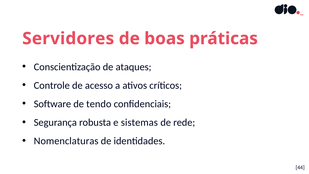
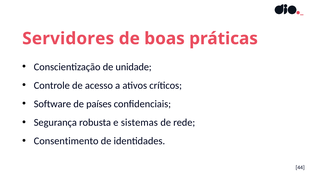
ataques: ataques -> unidade (134, 67)
tendo: tendo -> países (99, 104)
Nomenclaturas: Nomenclaturas -> Consentimento (66, 141)
